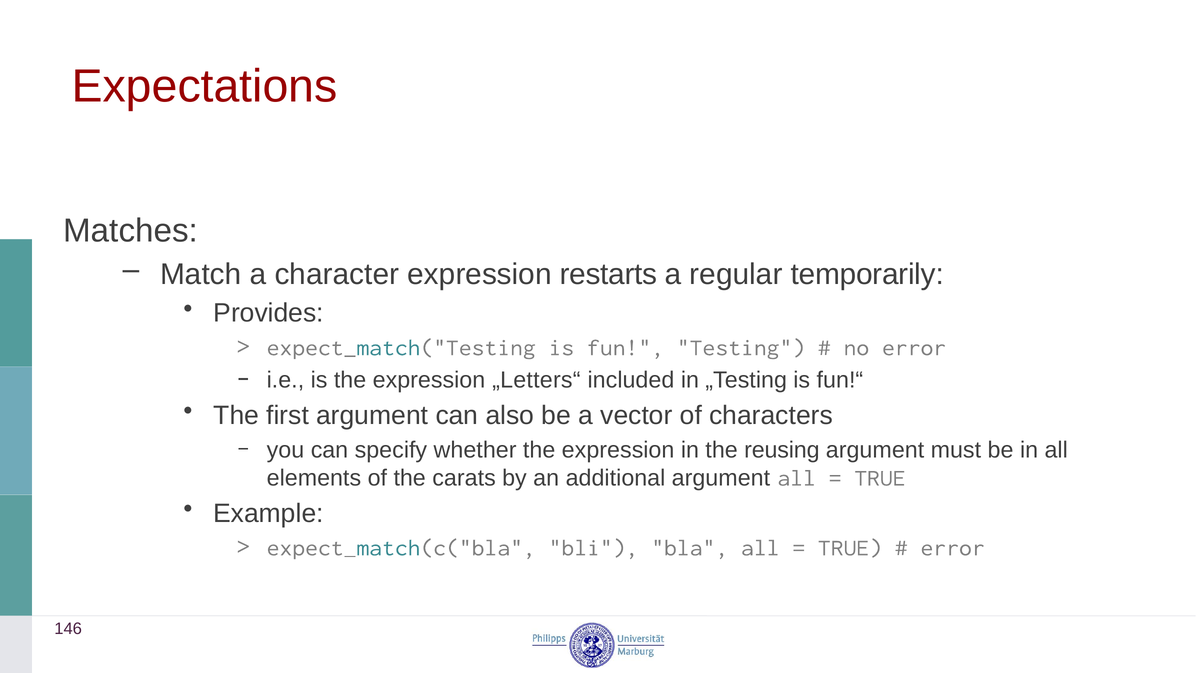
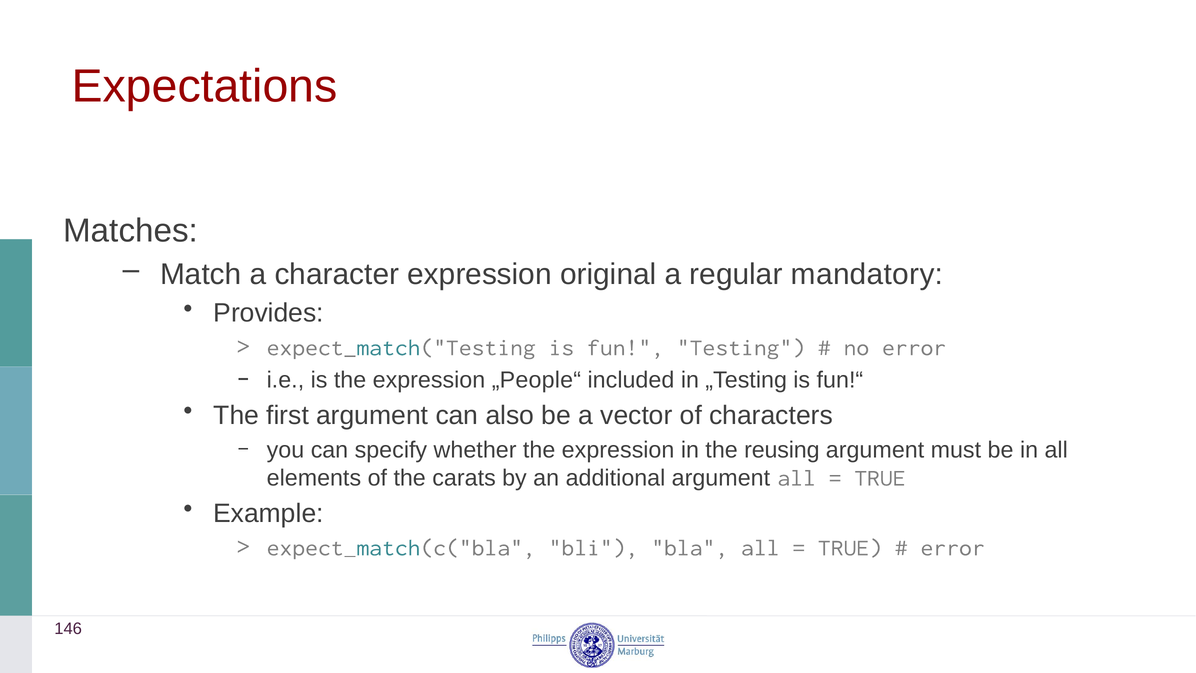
restarts: restarts -> original (608, 274)
temporarily: temporarily -> mandatory (867, 274)
„Letters“: „Letters“ -> „People“ (536, 380)
